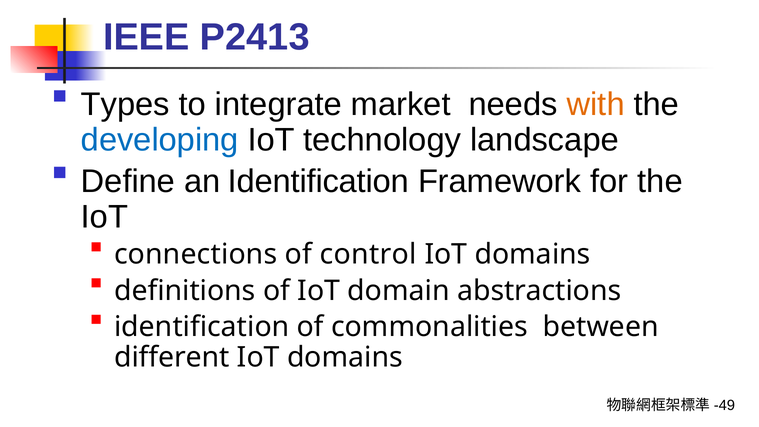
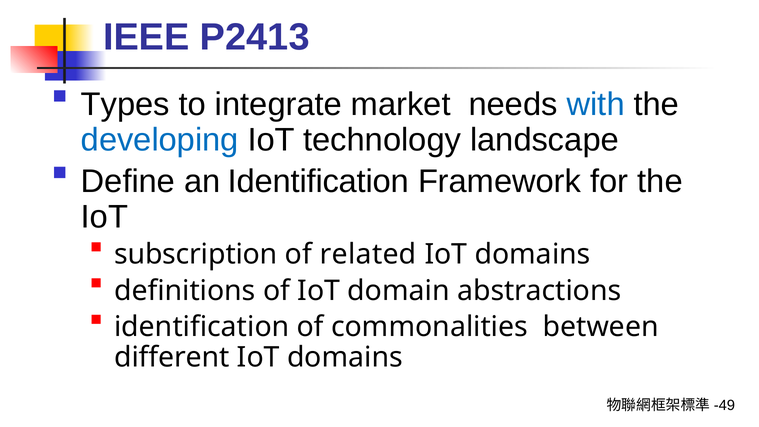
with colour: orange -> blue (596, 105)
connections: connections -> subscription (196, 255)
control: control -> related (368, 255)
